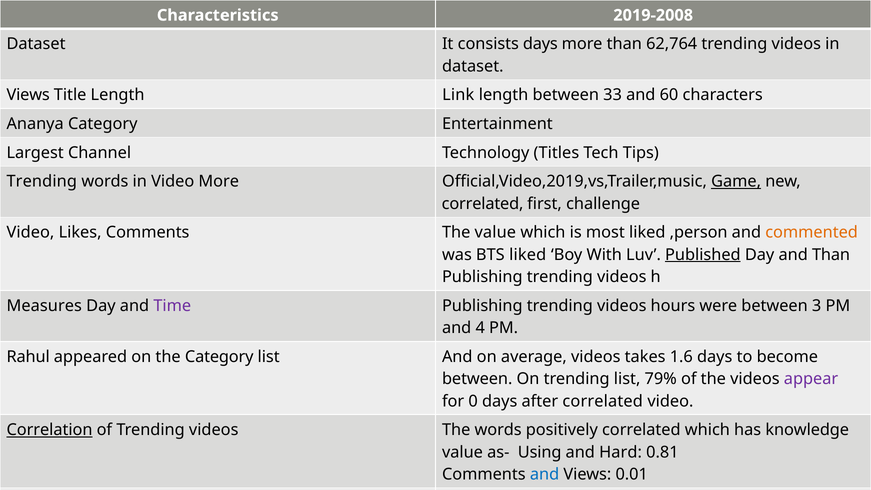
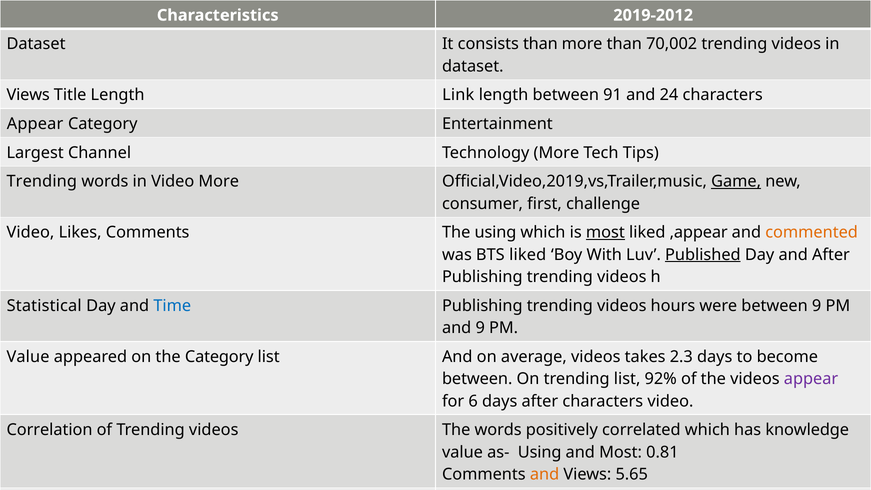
2019-2008: 2019-2008 -> 2019-2012 (653, 15)
consists days: days -> than (540, 44)
62,764: 62,764 -> 70,002 (672, 44)
33: 33 -> 91 (613, 95)
60: 60 -> 24 (669, 95)
Ananya: Ananya -> Appear (35, 124)
Technology Titles: Titles -> More (556, 153)
correlated: correlated -> consumer (483, 204)
The value: value -> using (495, 232)
most underline: none -> present (605, 232)
,person: ,person -> ,appear (699, 232)
and Than: Than -> After (831, 255)
Measures: Measures -> Statistical (44, 306)
Time colour: purple -> blue (172, 306)
between 3: 3 -> 9 (817, 306)
and 4: 4 -> 9 (480, 328)
Rahul: Rahul -> Value (28, 357)
1.6: 1.6 -> 2.3 (681, 357)
79%: 79% -> 92% (661, 379)
0: 0 -> 6 (473, 401)
after correlated: correlated -> characters (603, 401)
Correlation underline: present -> none (50, 430)
and Hard: Hard -> Most (621, 452)
and colour: blue -> orange (545, 474)
0.01: 0.01 -> 5.65 (632, 474)
